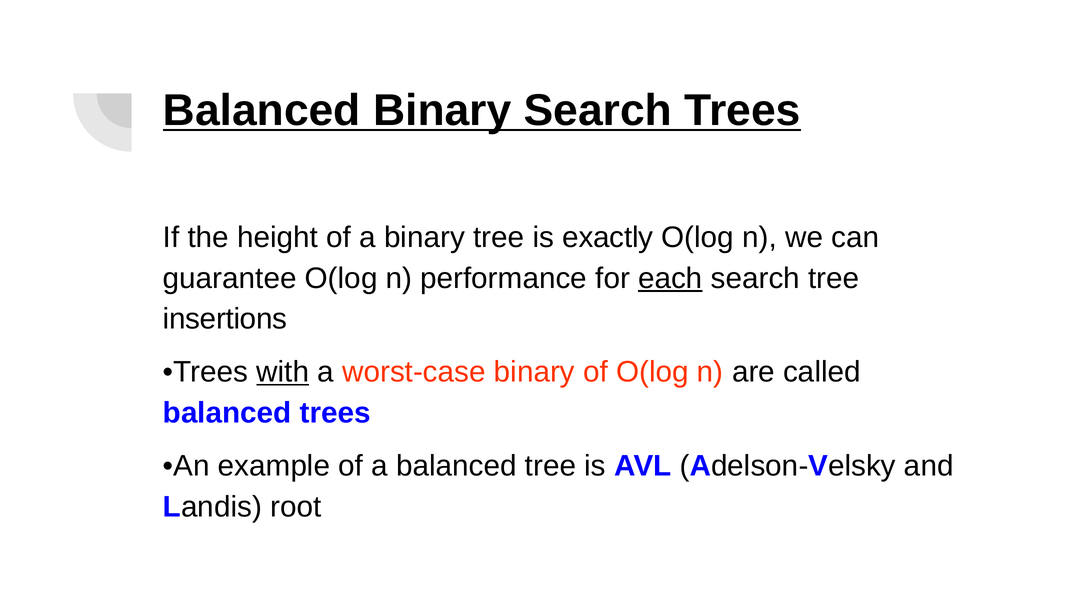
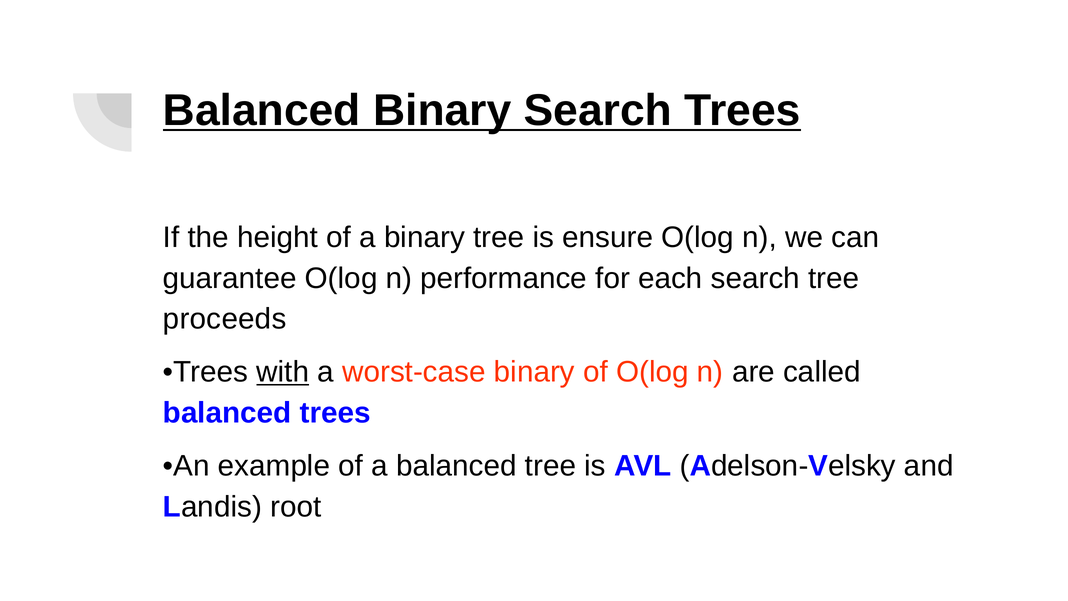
exactly: exactly -> ensure (608, 237)
each underline: present -> none (670, 278)
insertions: insertions -> proceeds (225, 319)
